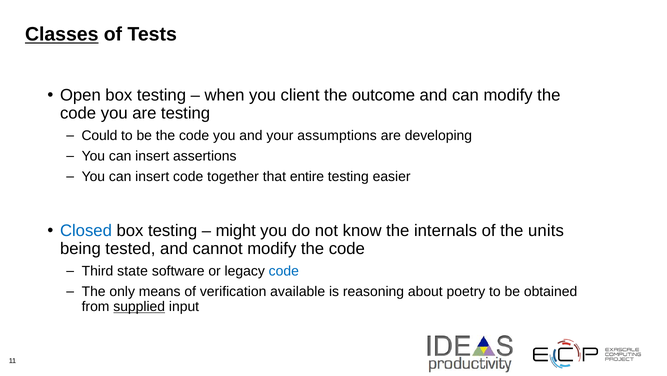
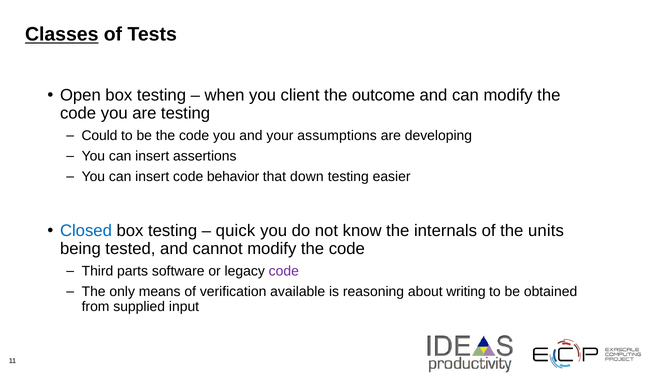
together: together -> behavior (233, 176)
entire: entire -> down (307, 176)
might: might -> quick (236, 230)
state: state -> parts (133, 271)
code colour: blue -> purple (284, 271)
poetry: poetry -> writing (466, 291)
supplied underline: present -> none (139, 306)
